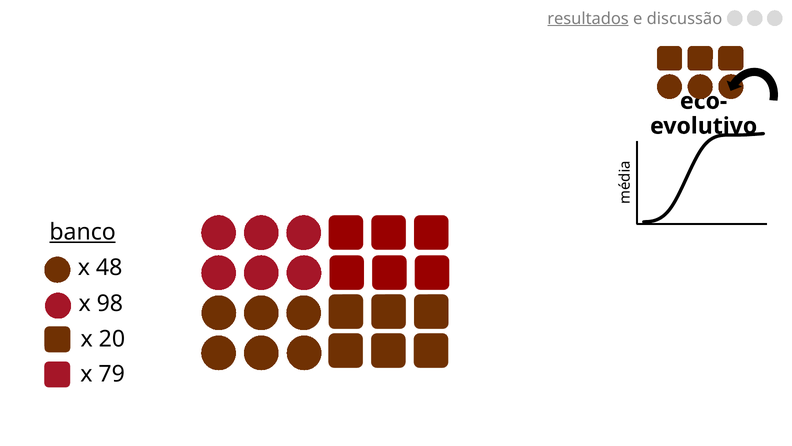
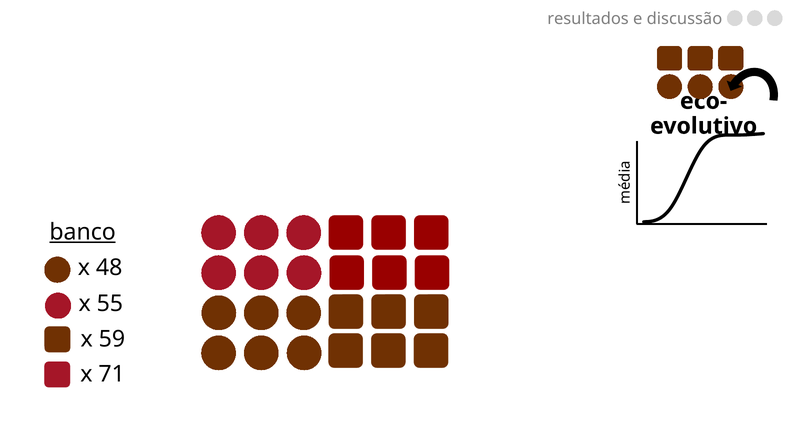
resultados underline: present -> none (588, 19)
98: 98 -> 55 (110, 303)
20: 20 -> 59 (112, 339)
79: 79 -> 71 (112, 374)
